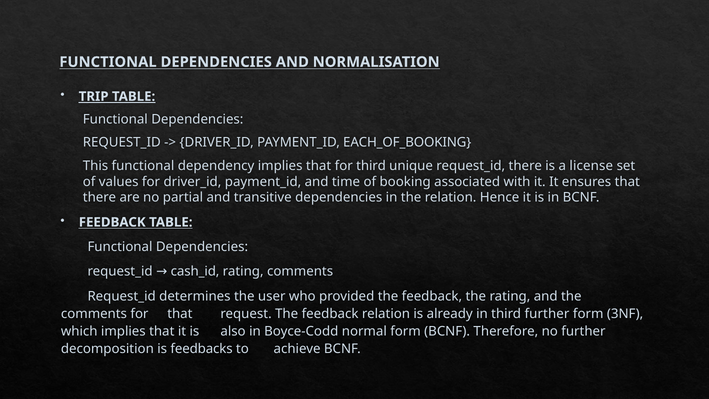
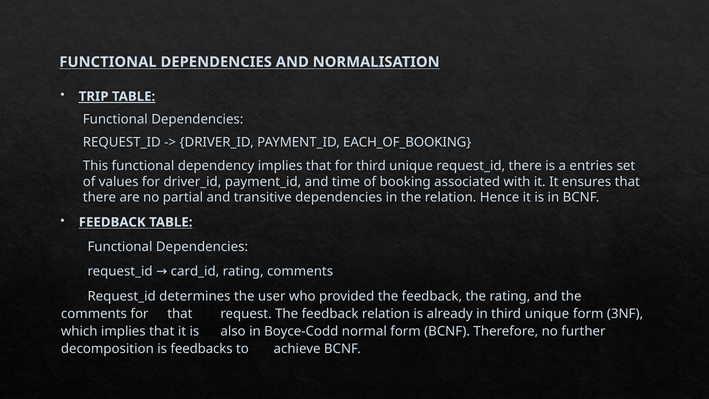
license: license -> entries (591, 166)
cash_id: cash_id -> card_id (195, 271)
in third further: further -> unique (547, 314)
